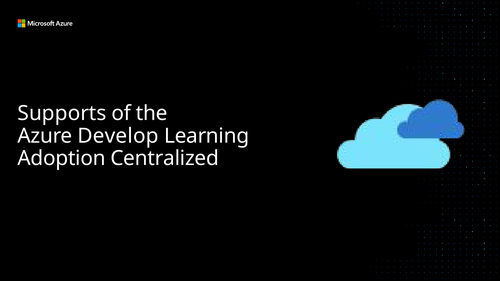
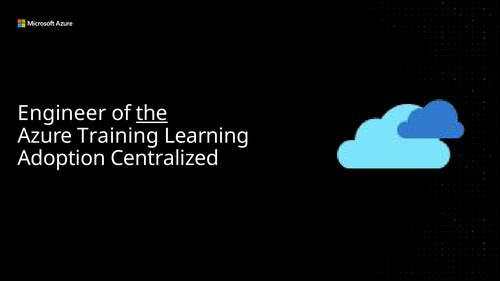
Supports: Supports -> Engineer (62, 114)
the underline: none -> present (152, 114)
Develop: Develop -> Training (118, 136)
